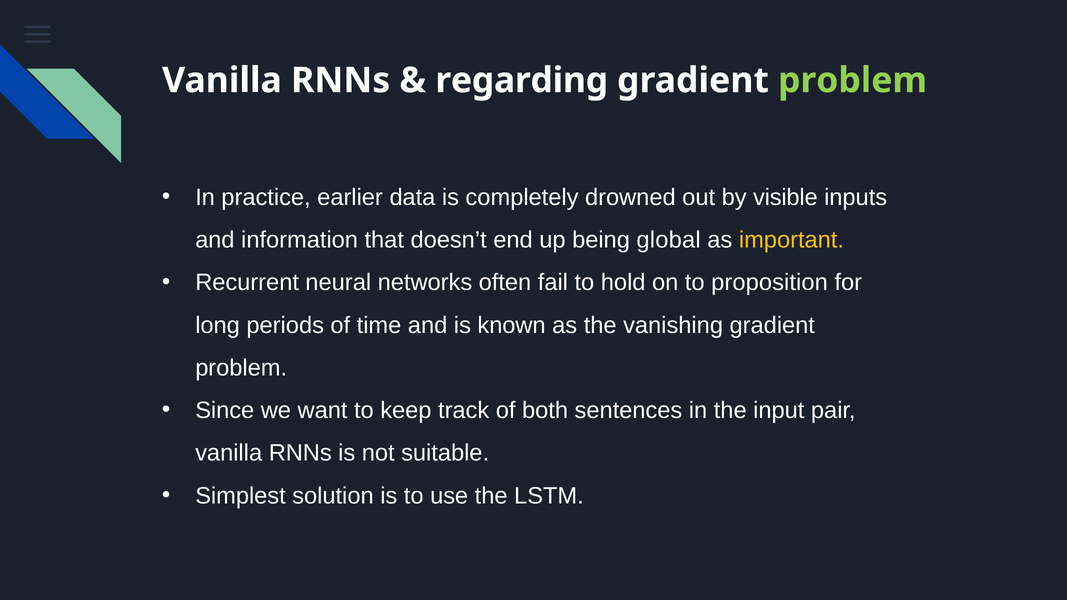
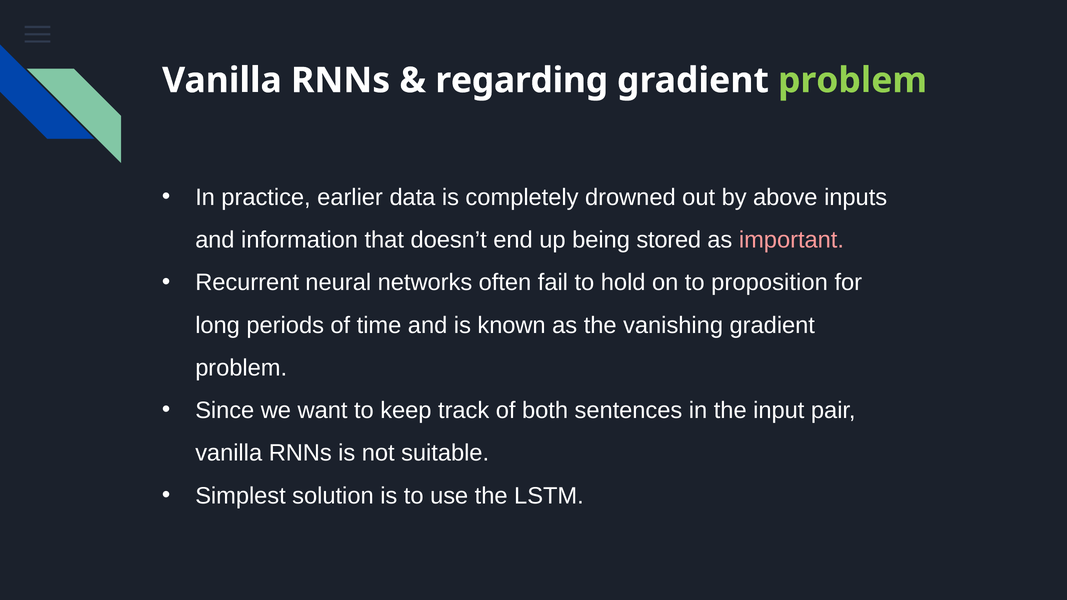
visible: visible -> above (785, 197)
global: global -> stored (669, 240)
important colour: yellow -> pink (791, 240)
